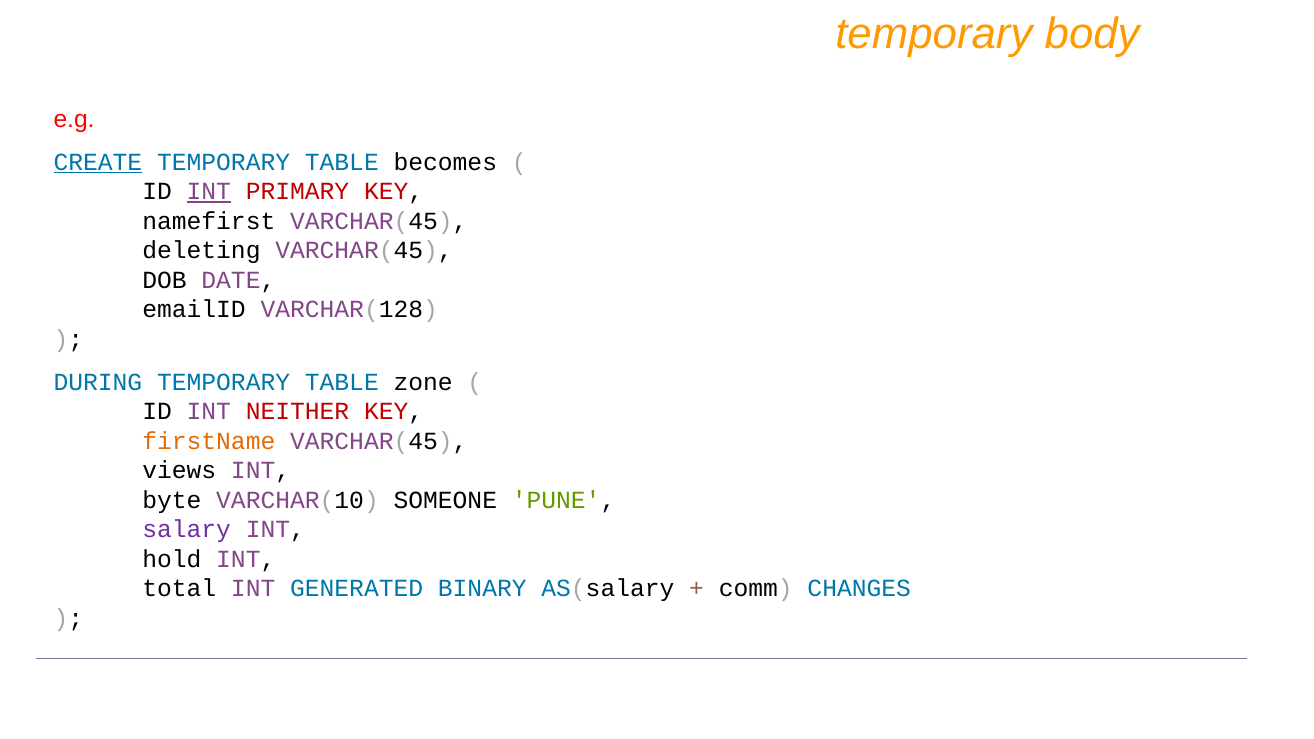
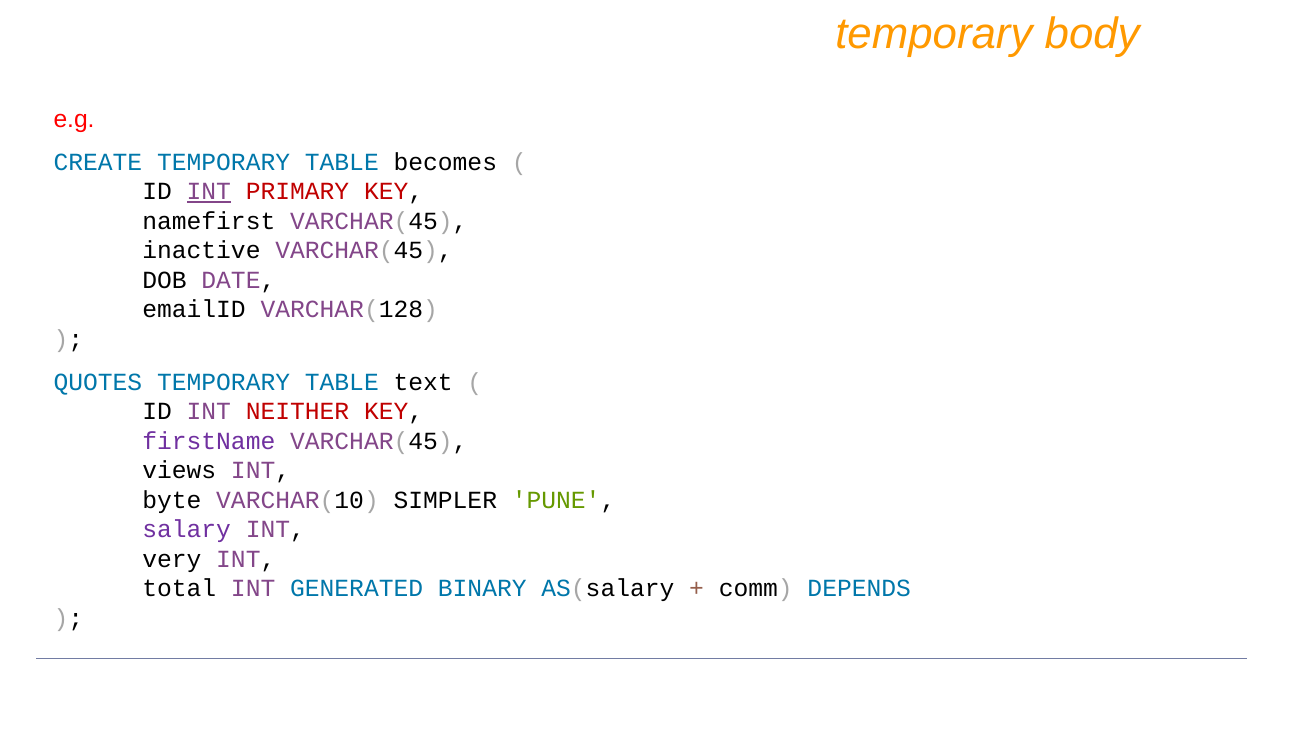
CREATE underline: present -> none (98, 162)
deleting: deleting -> inactive (201, 251)
DURING: DURING -> QUOTES (98, 382)
zone: zone -> text (423, 382)
firstName colour: orange -> purple (209, 441)
SOMEONE: SOMEONE -> SIMPLER (445, 500)
hold: hold -> very (172, 559)
CHANGES: CHANGES -> DEPENDS (859, 589)
